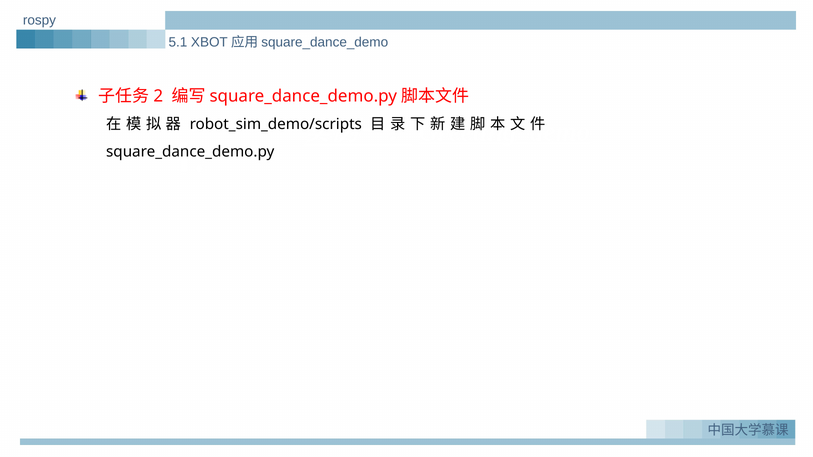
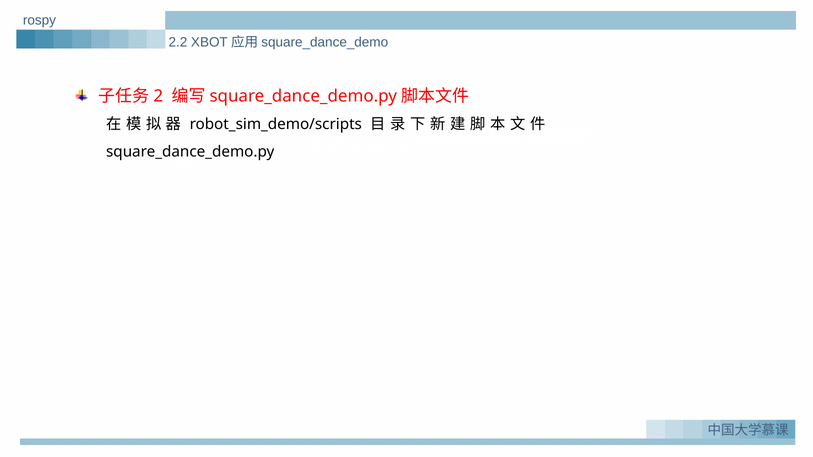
5.1: 5.1 -> 2.2 (178, 42)
